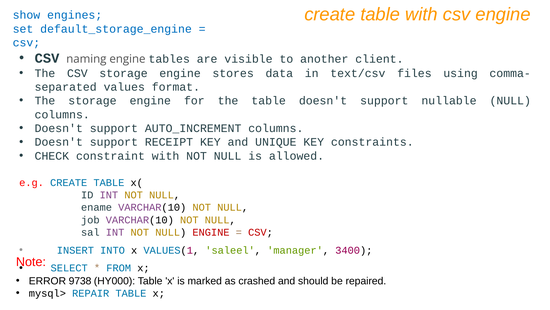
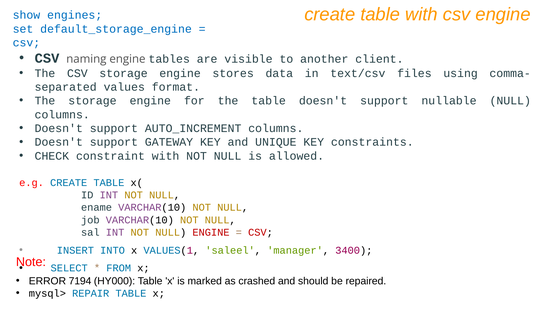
RECEIPT: RECEIPT -> GATEWAY (169, 142)
9738: 9738 -> 7194 (80, 280)
